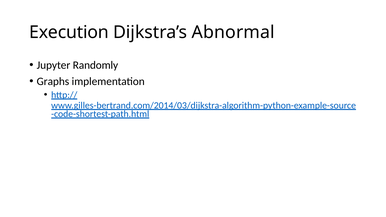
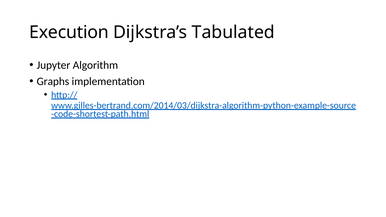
Abnormal: Abnormal -> Tabulated (233, 32)
Randomly: Randomly -> Algorithm (95, 65)
